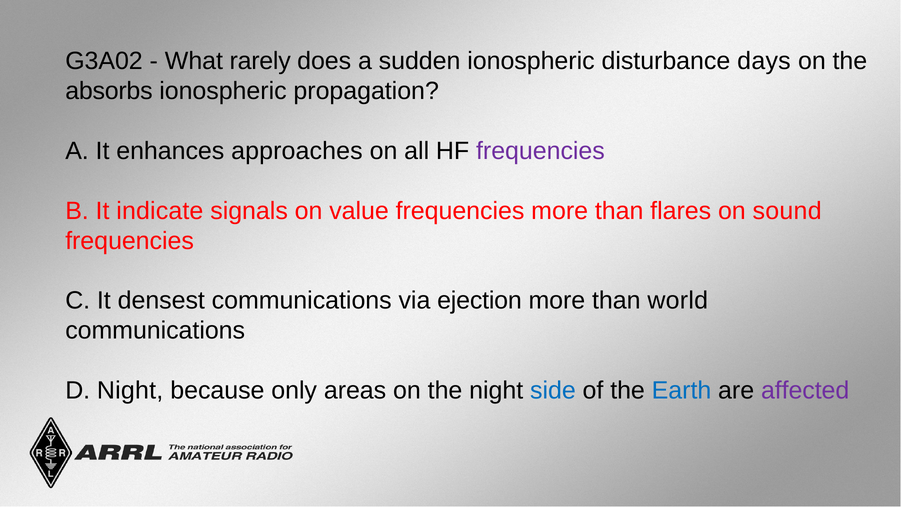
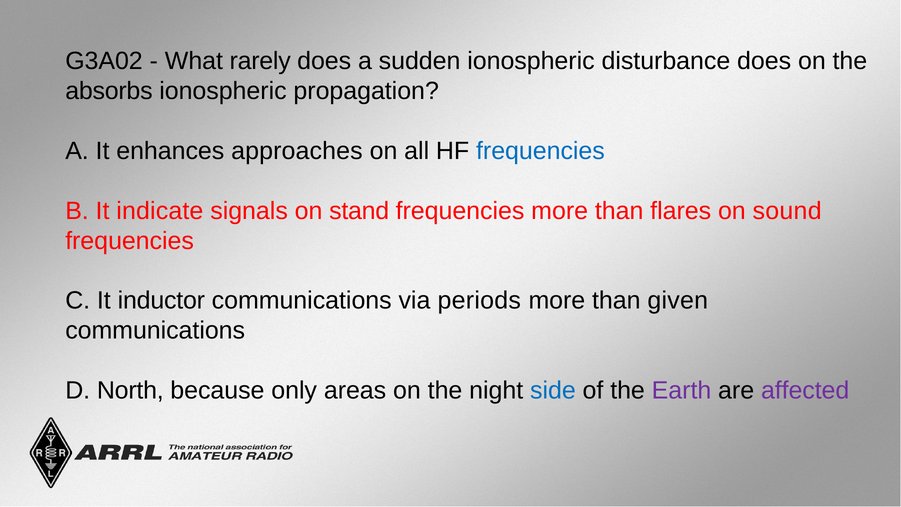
disturbance days: days -> does (764, 61)
frequencies colour: purple -> blue (540, 151)
value: value -> stand (359, 211)
densest: densest -> inductor (161, 301)
ejection: ejection -> periods (479, 301)
world: world -> given (678, 301)
D Night: Night -> North (130, 390)
Earth colour: blue -> purple (682, 390)
